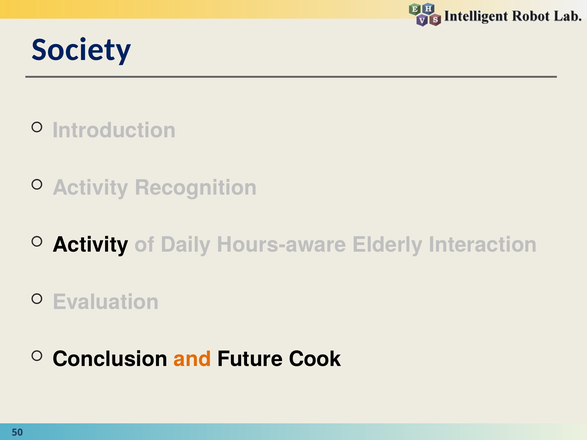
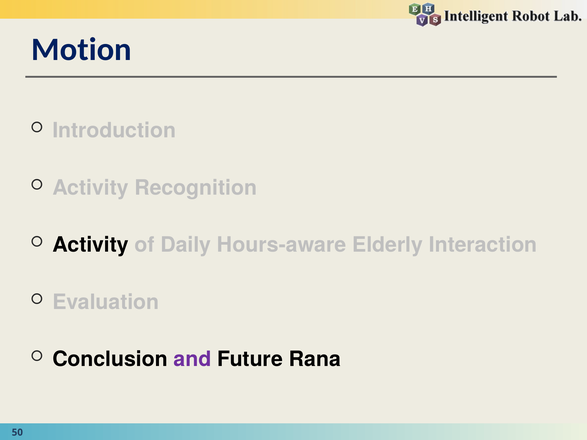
Society: Society -> Motion (82, 49)
and colour: orange -> purple (192, 359)
Cook: Cook -> Rana (315, 359)
